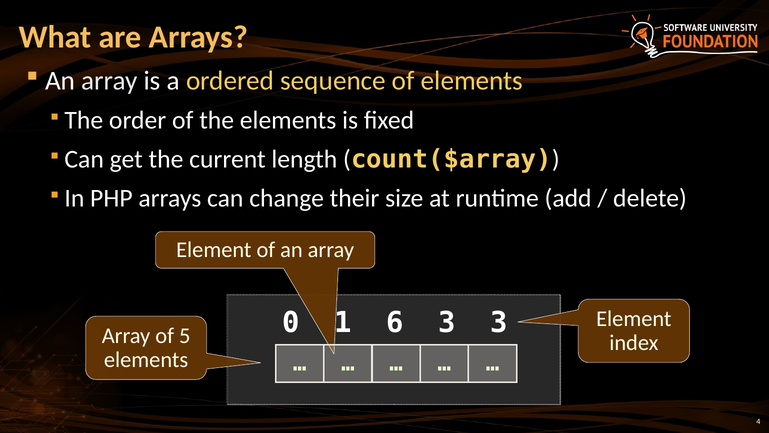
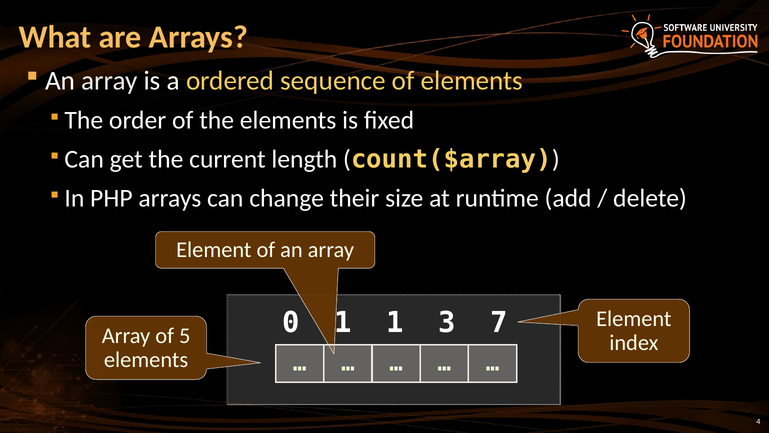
6: 6 -> 1 (395, 323)
3 3: 3 -> 7 (499, 323)
